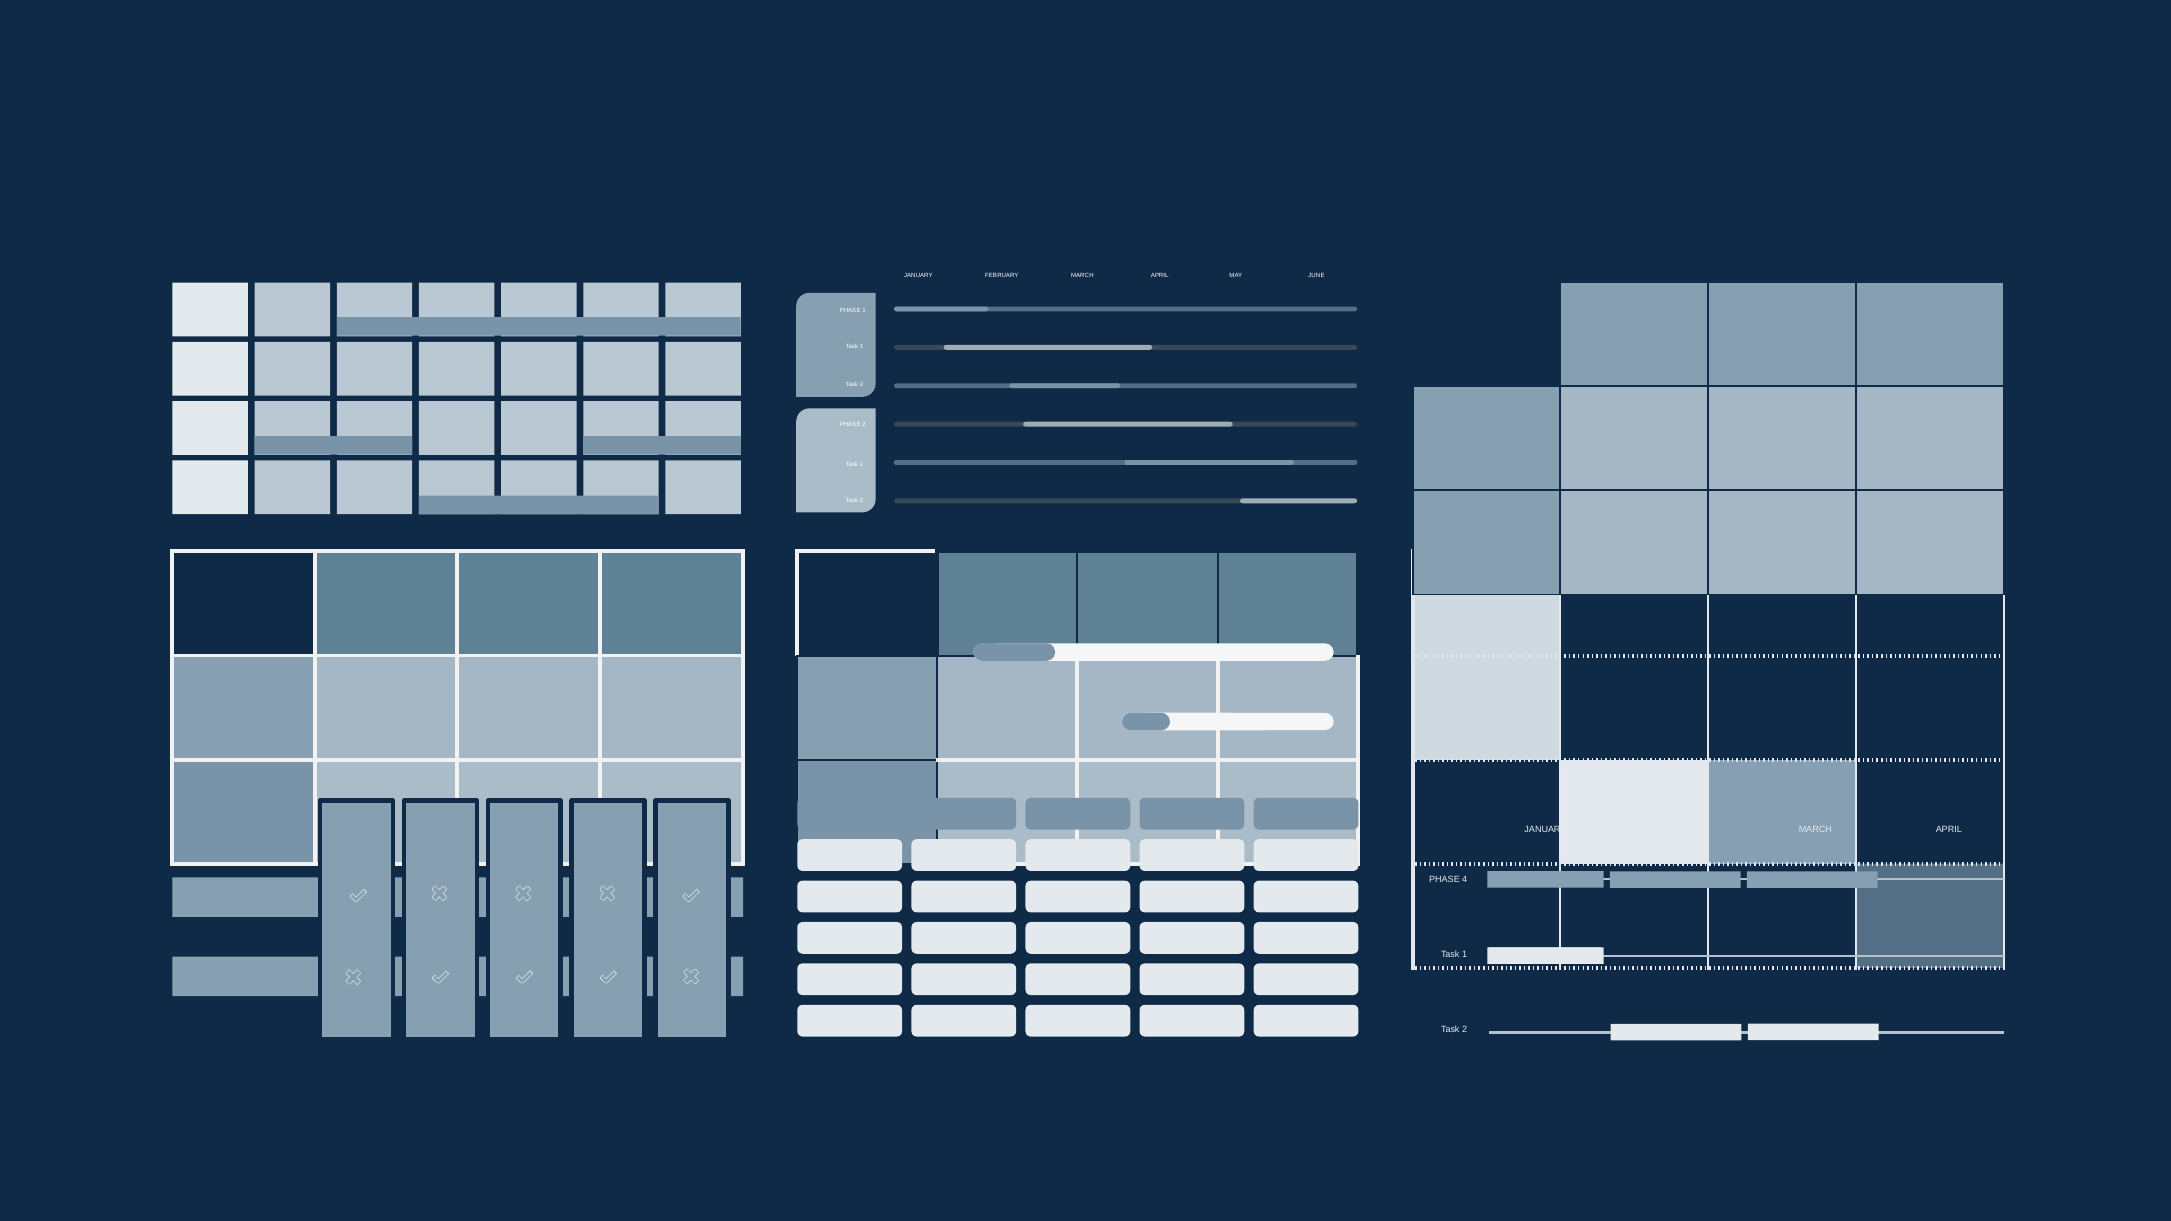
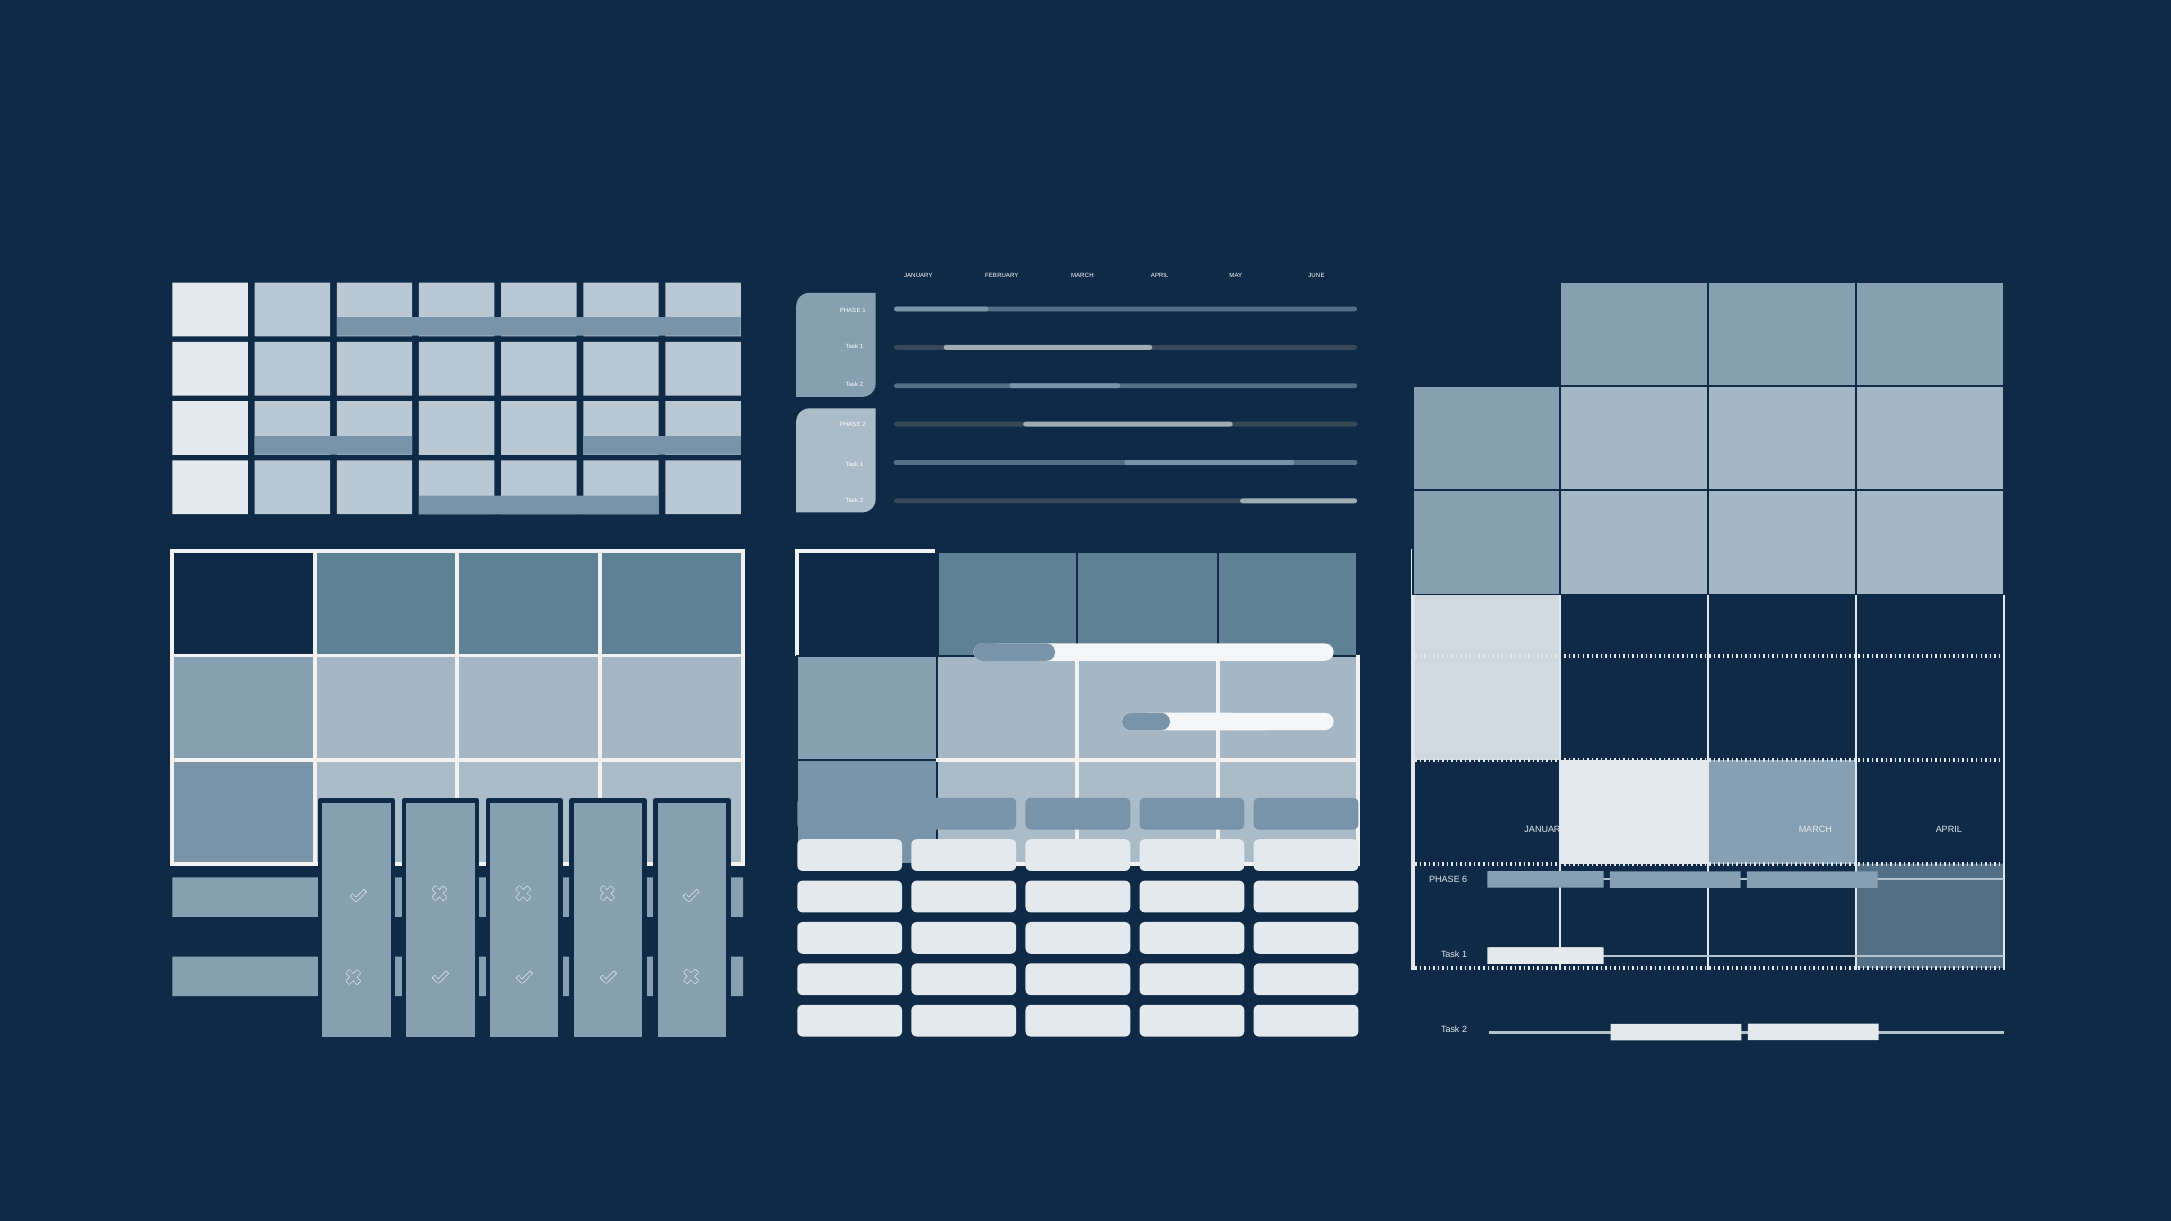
4: 4 -> 6 (1465, 880)
